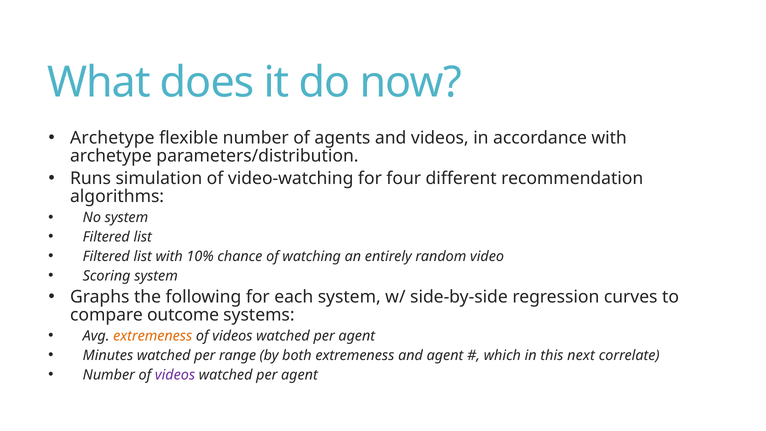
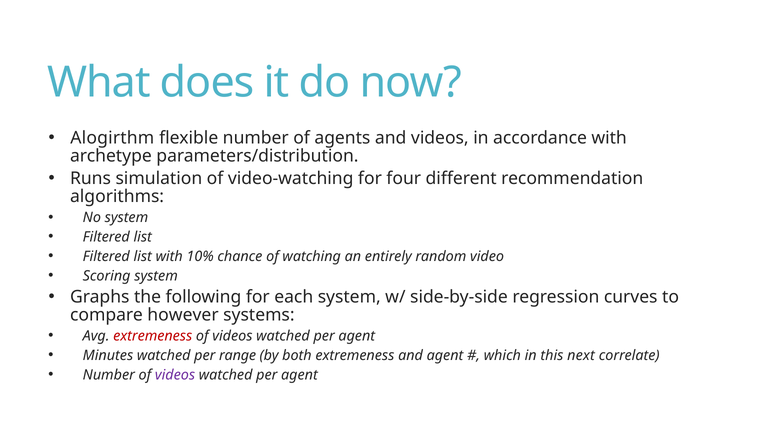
Archetype: Archetype -> Alogirthm (112, 138)
outcome: outcome -> however (183, 315)
extremeness colour: orange -> red (153, 336)
